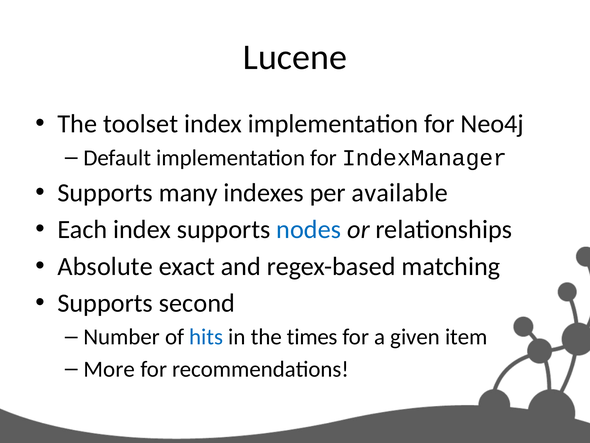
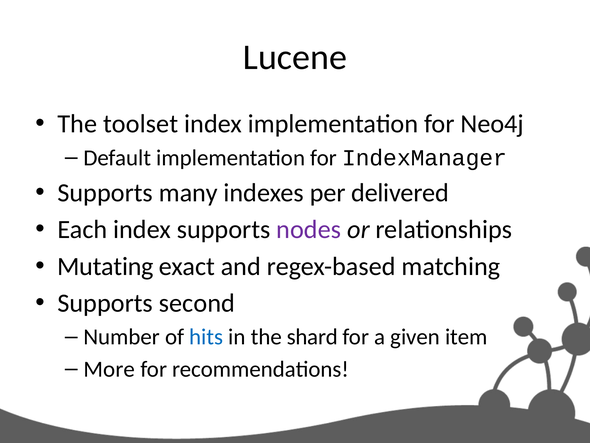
available: available -> delivered (400, 193)
nodes colour: blue -> purple (309, 229)
Absolute: Absolute -> Mutating (105, 266)
times: times -> shard (312, 337)
